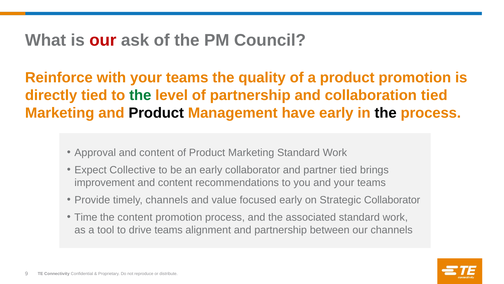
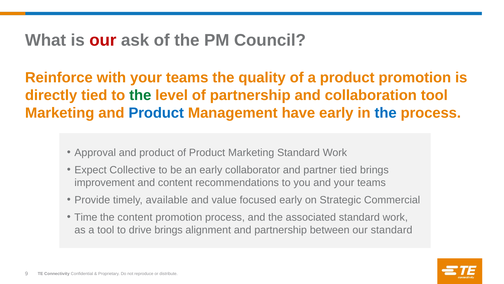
collaboration tied: tied -> tool (434, 95)
Product colour: black -> blue (156, 113)
the colour: black -> blue (386, 113)
Approval and content: content -> product (157, 152)
timely channels: channels -> available (167, 200)
Strategic Collaborator: Collaborator -> Commercial (392, 200)
drive teams: teams -> brings (169, 230)
our channels: channels -> standard (392, 230)
